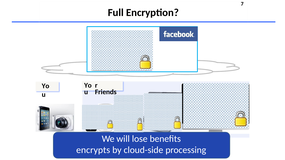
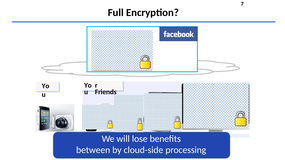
encrypts: encrypts -> between (93, 150)
